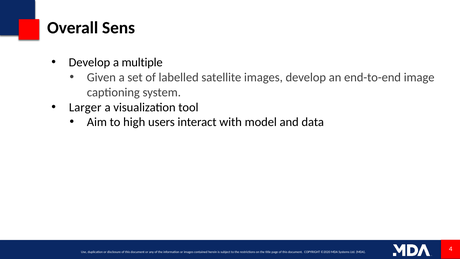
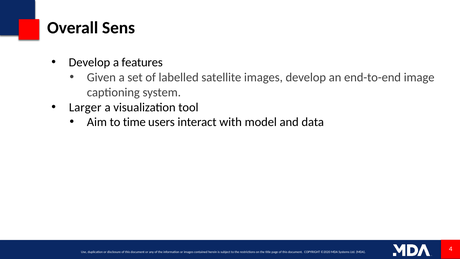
multiple: multiple -> features (142, 62)
high: high -> time (134, 122)
